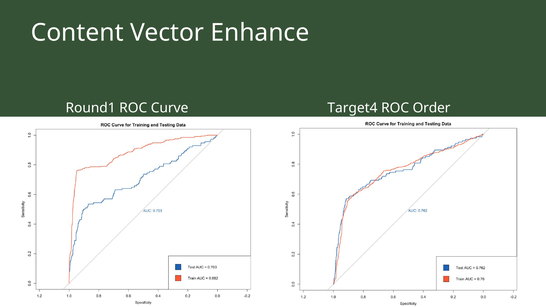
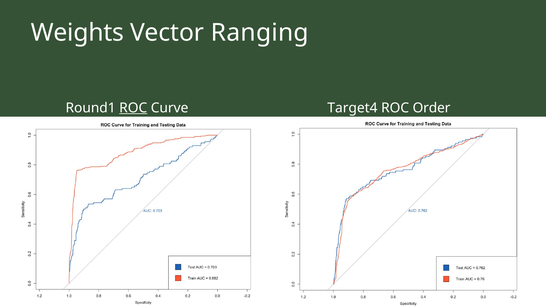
Content: Content -> Weights (77, 33)
Enhance: Enhance -> Ranging (260, 33)
ROC underline: none -> present (133, 108)
